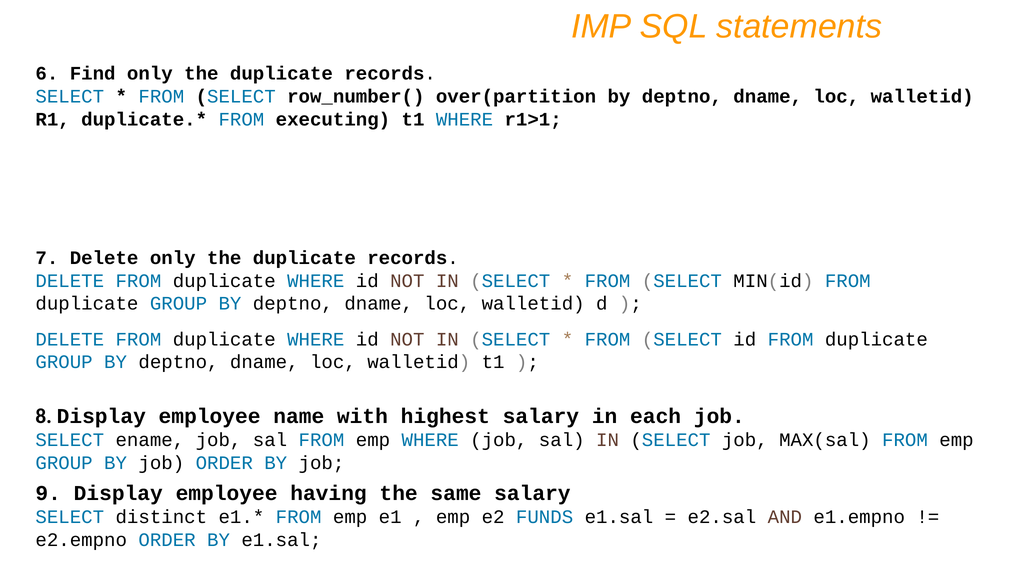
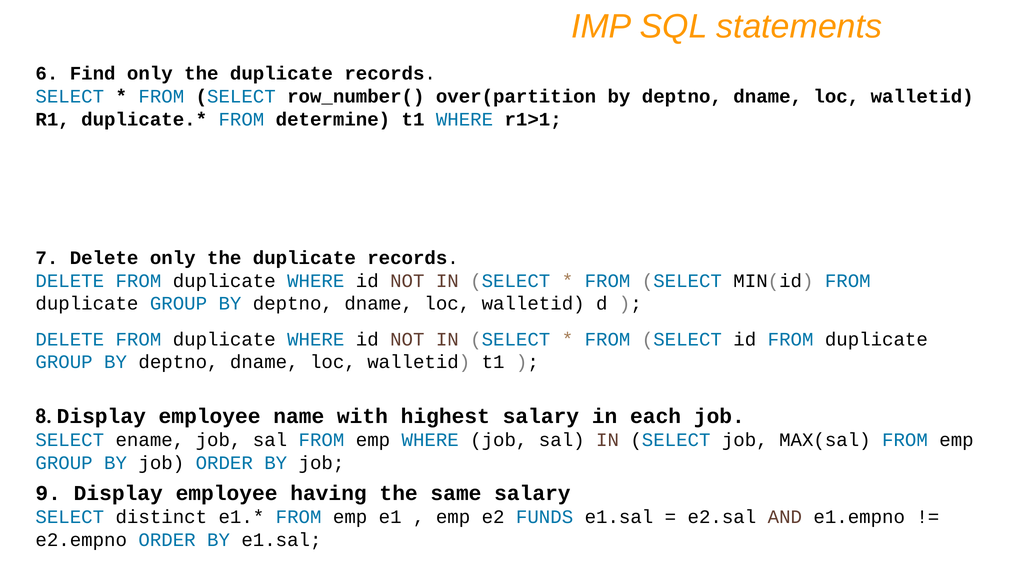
executing: executing -> determine (333, 119)
